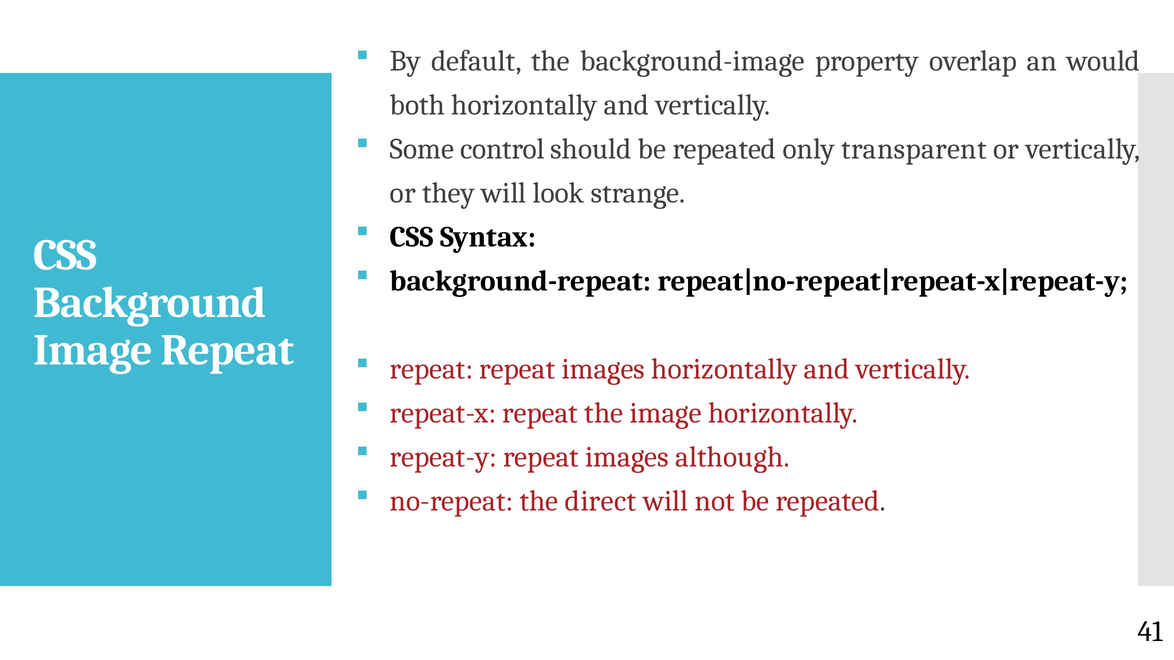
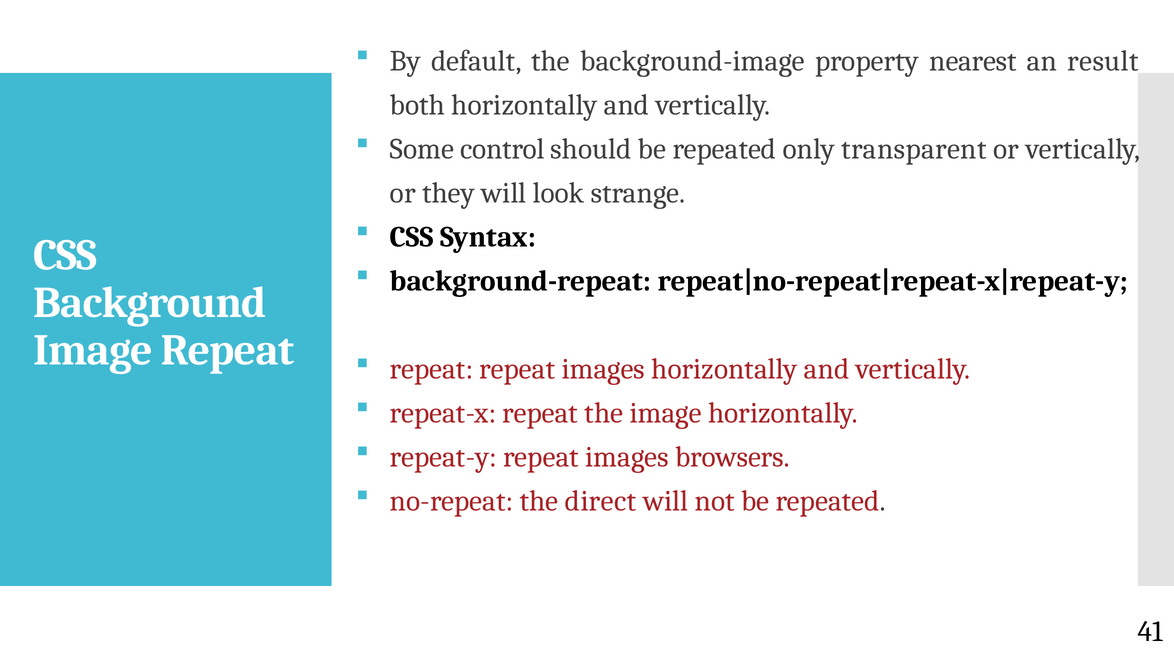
overlap: overlap -> nearest (973, 61)
would: would -> result (1103, 61)
although: although -> browsers (733, 457)
